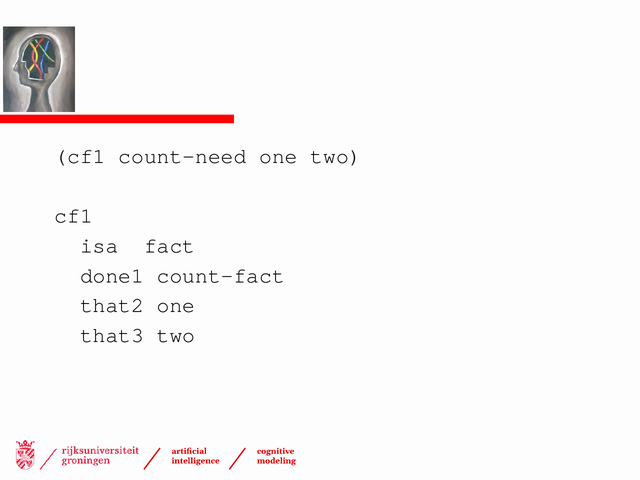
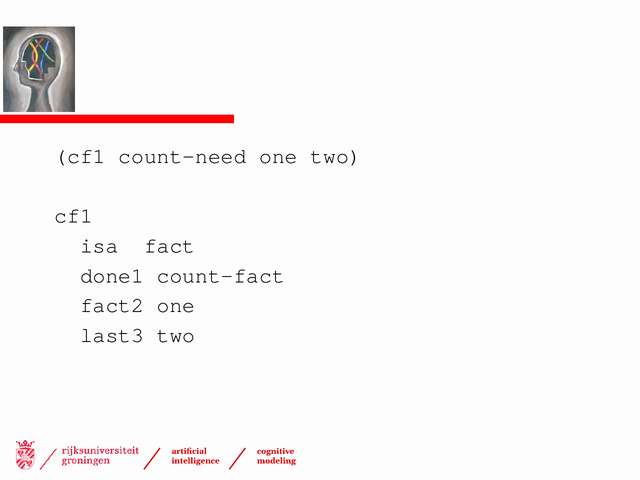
that2: that2 -> fact2 (112, 305)
that3: that3 -> last3 (112, 335)
